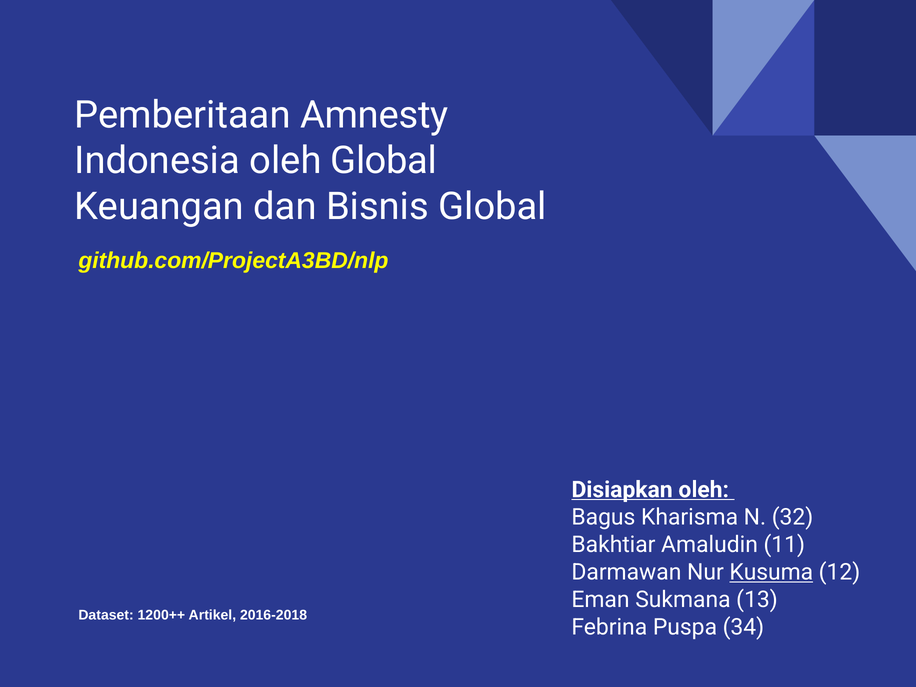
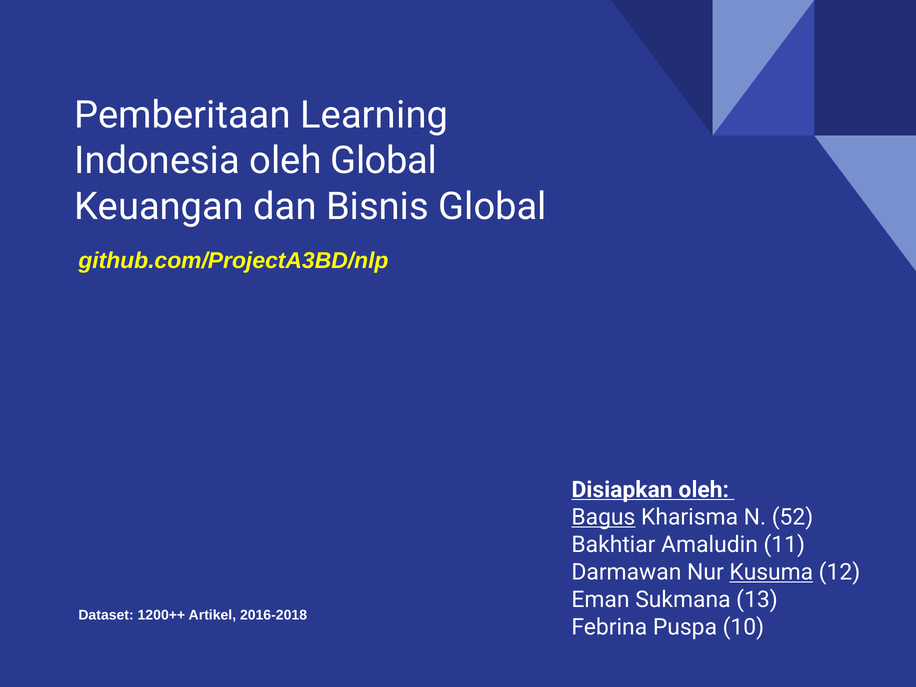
Amnesty: Amnesty -> Learning (374, 115)
Bagus underline: none -> present (603, 517)
32: 32 -> 52 (793, 517)
34: 34 -> 10 (743, 627)
